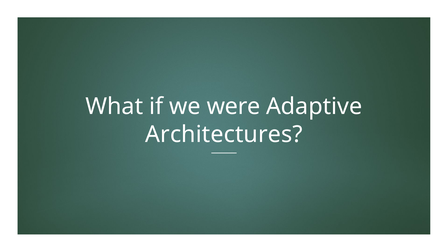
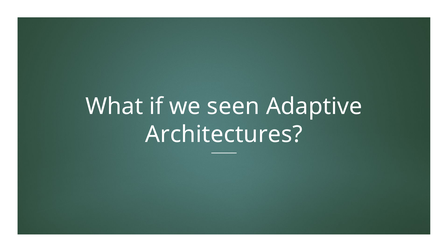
were: were -> seen (233, 106)
